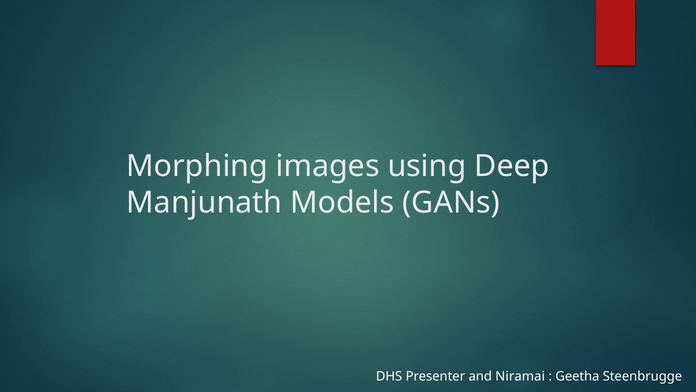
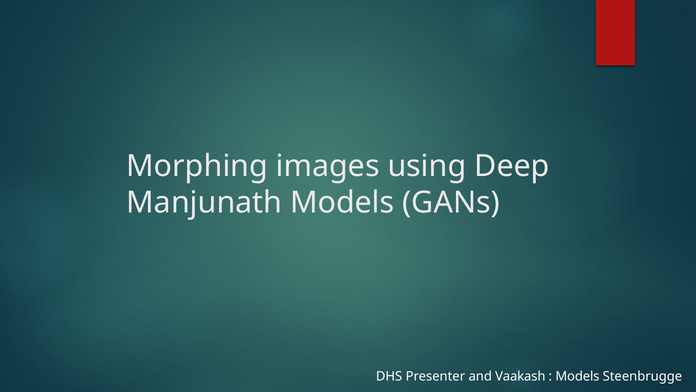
Niramai: Niramai -> Vaakash (520, 376)
Geetha: Geetha -> Models (577, 376)
